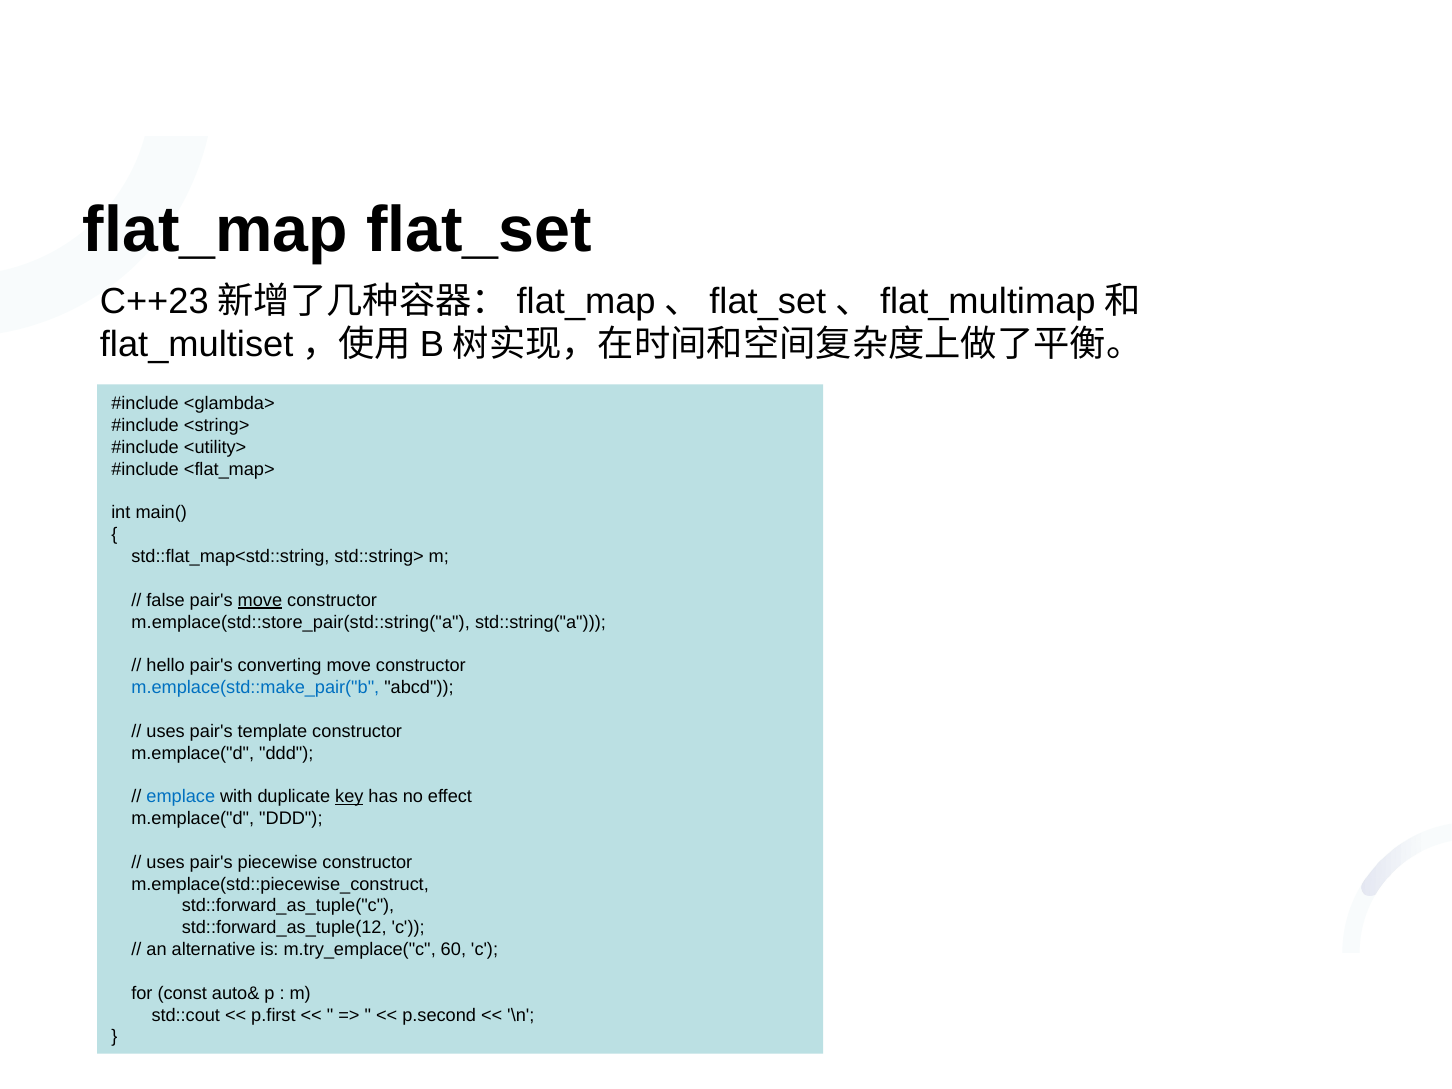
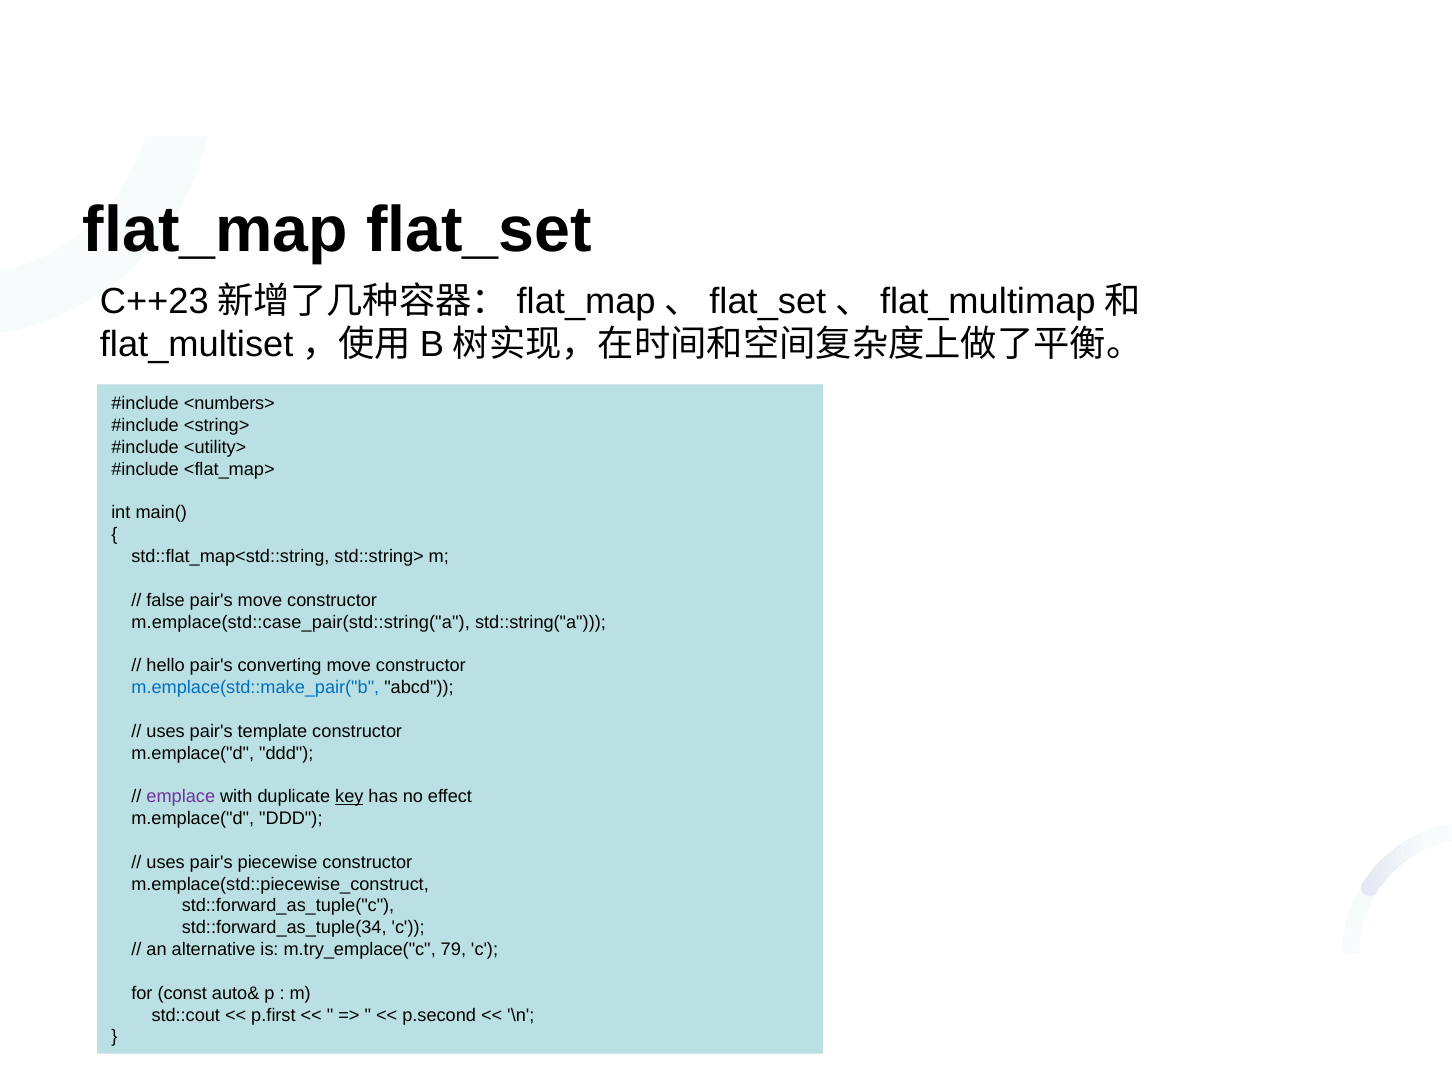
<glambda>: <glambda> -> <numbers> (229, 404)
move underline: present -> none (260, 600)
m.emplace(std::store_pair(std::string("a: m.emplace(std::store_pair(std::string("a -> m.emplace(std::case_pair(std::string("a (301, 622)
emplace colour: blue -> purple (181, 797)
std::forward_as_tuple(12: std::forward_as_tuple(12 -> std::forward_as_tuple(34 (284, 928)
60: 60 -> 79 (453, 950)
